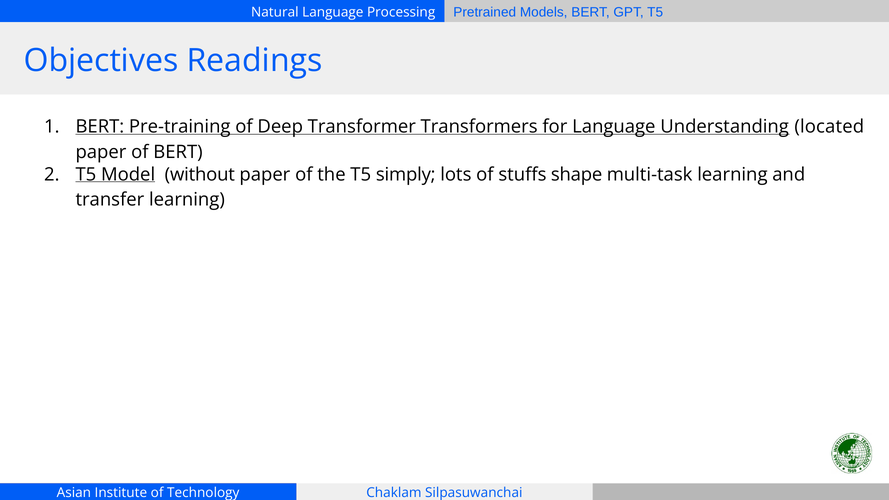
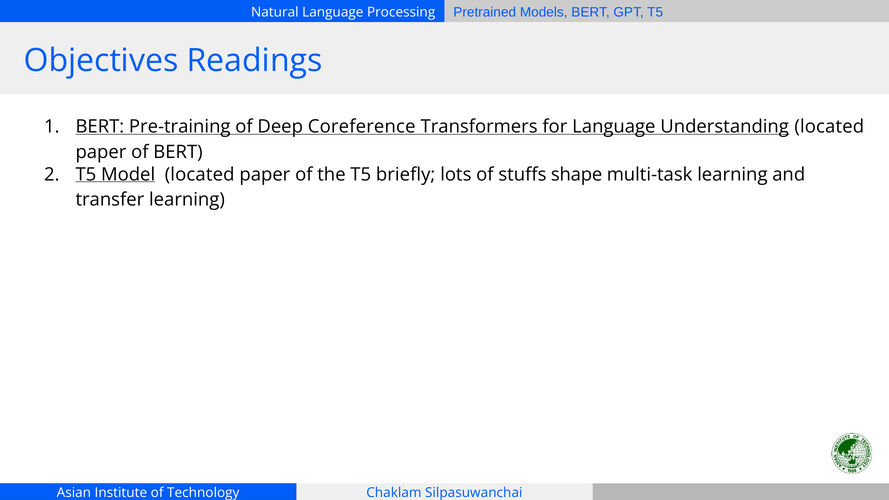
Transformer: Transformer -> Coreference (362, 127)
Model without: without -> located (200, 174)
simply: simply -> briefly (406, 174)
